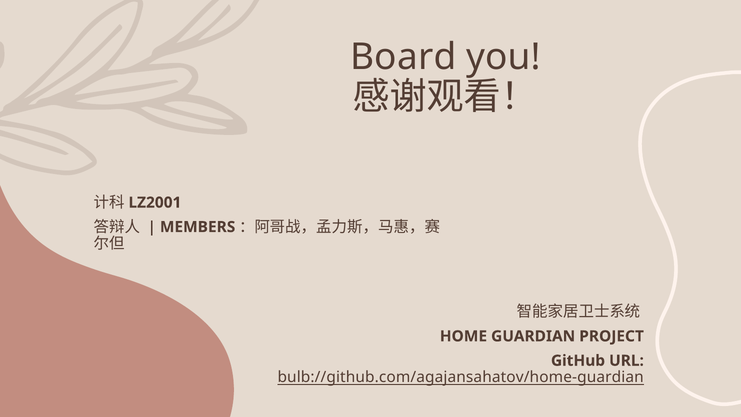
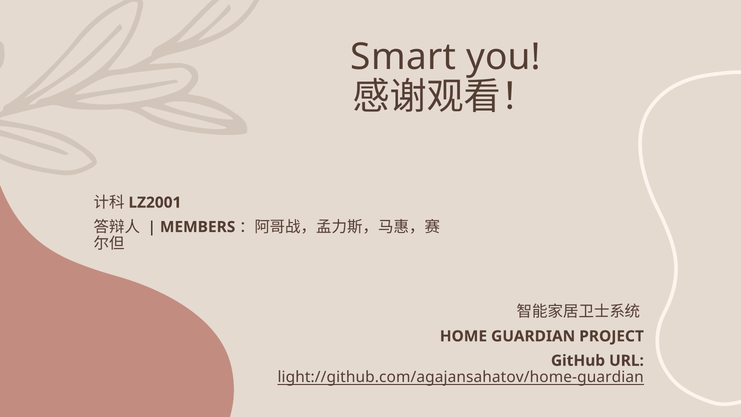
Board: Board -> Smart (403, 57)
bulb://github.com/agajansahatov/home-guardian: bulb://github.com/agajansahatov/home-guardian -> light://github.com/agajansahatov/home-guardian (461, 377)
